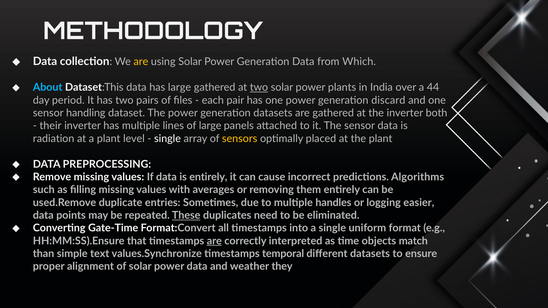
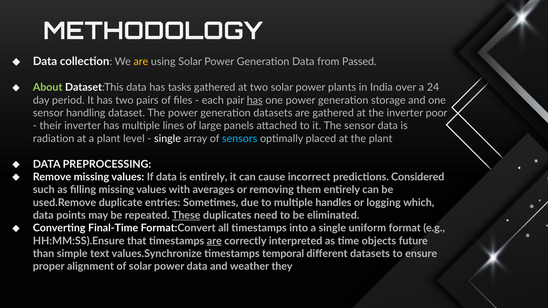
Which: Which -> Passed (359, 62)
About colour: light blue -> light green (48, 88)
has large: large -> tasks (180, 88)
two underline: present -> none (259, 88)
44: 44 -> 24 (433, 88)
has underline: none -> present (255, 100)
discard: discard -> storage (388, 100)
both: both -> poor (437, 113)
sensors colour: yellow -> light blue (240, 139)
Algorithms: Algorithms -> Considered (418, 177)
easier: easier -> which (419, 203)
Gate-Time: Gate-Time -> Final-Time (113, 228)
match: match -> future (413, 241)
